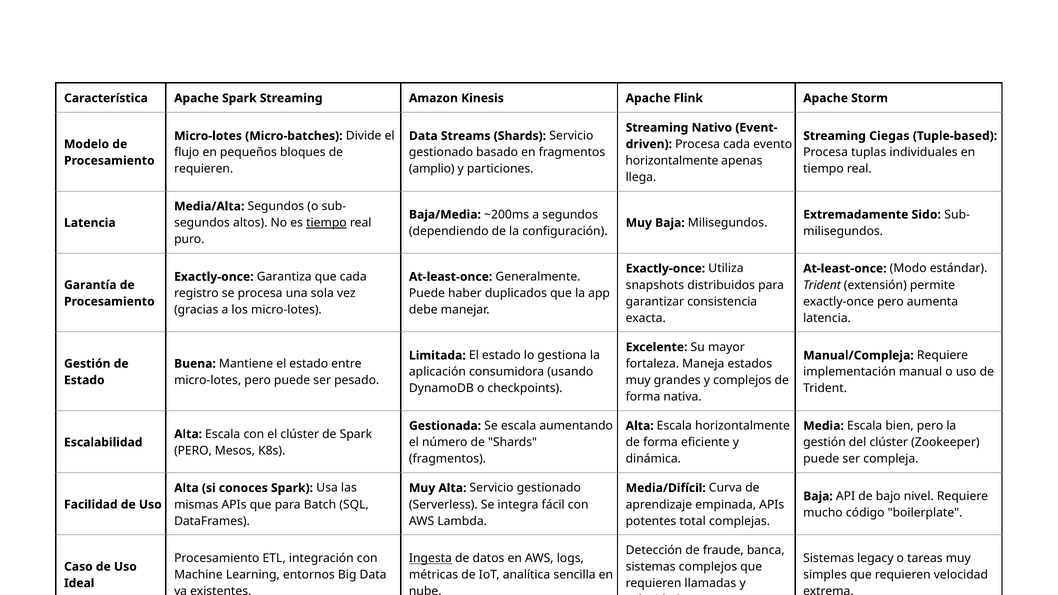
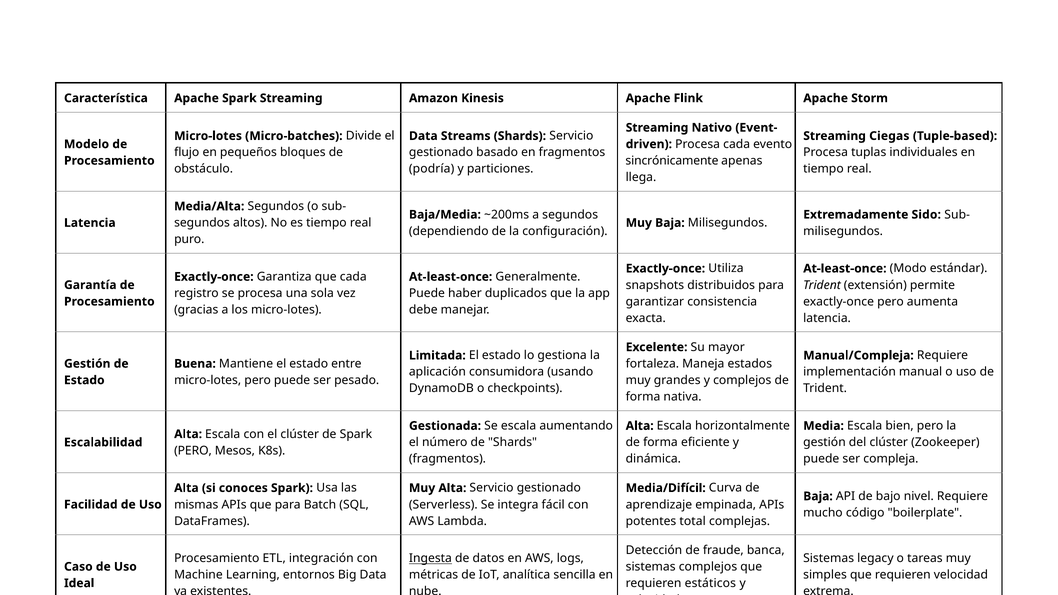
horizontalmente: horizontalmente -> sincrónicamente (672, 161)
requieren: requieren -> obstáculo (204, 169)
amplio: amplio -> podría (432, 169)
tiempo underline: present -> none (326, 223)
llamadas: llamadas -> estáticos (710, 583)
